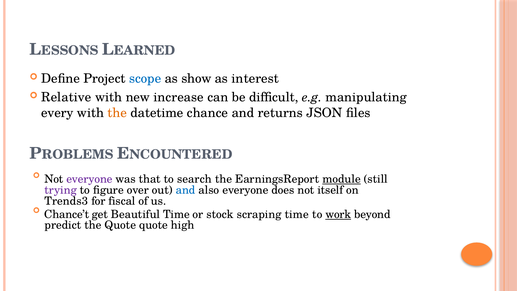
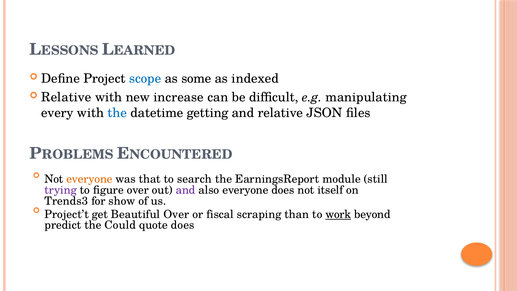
show: show -> some (196, 78)
interest: interest -> indexed (255, 78)
the colour: orange -> blue (117, 113)
chance: chance -> getting (208, 113)
and returns: returns -> relative (280, 113)
everyone colour: purple -> orange (89, 179)
module underline: present -> none (342, 179)
and colour: blue -> purple (186, 190)
fiscal: fiscal -> show (122, 201)
Chance’t: Chance’t -> Project’t (67, 214)
Beautiful Time: Time -> Over (176, 214)
stock: stock -> fiscal (220, 214)
scraping time: time -> than (297, 214)
the Quote: Quote -> Could (120, 225)
quote high: high -> does (183, 225)
